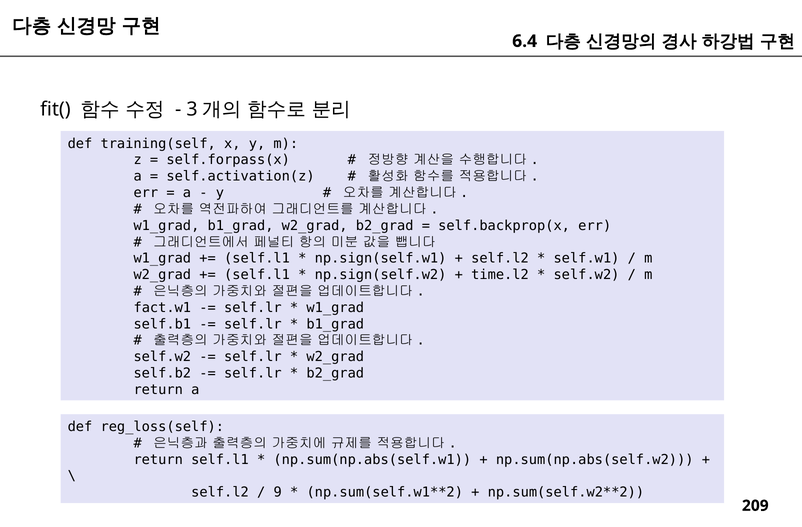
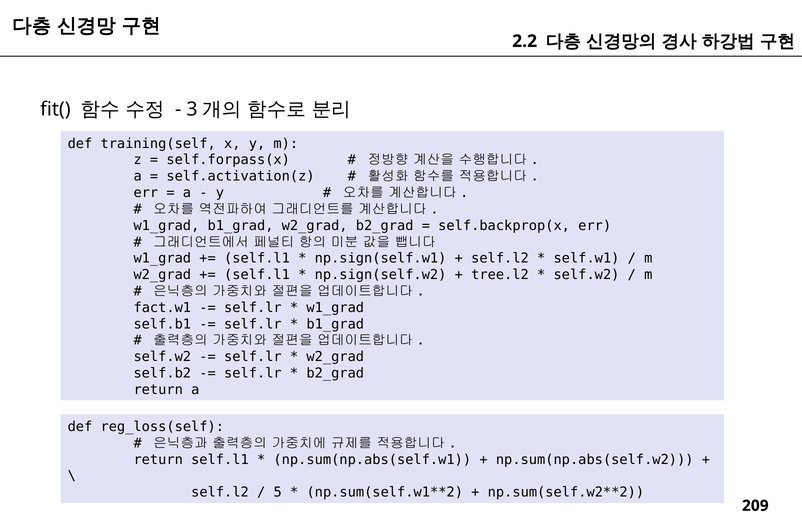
6.4: 6.4 -> 2.2 (525, 41)
time.l2: time.l2 -> tree.l2 (500, 275)
9: 9 -> 5 (278, 492)
